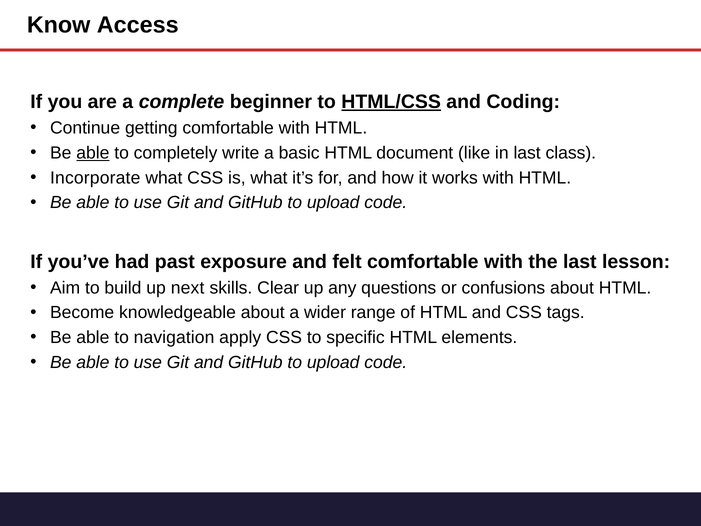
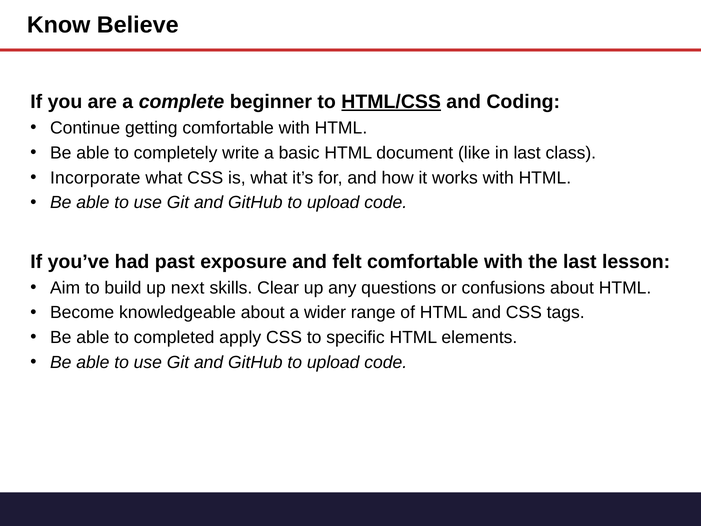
Access: Access -> Believe (138, 25)
able underline: present -> none (93, 153)
navigation: navigation -> completed (174, 337)
